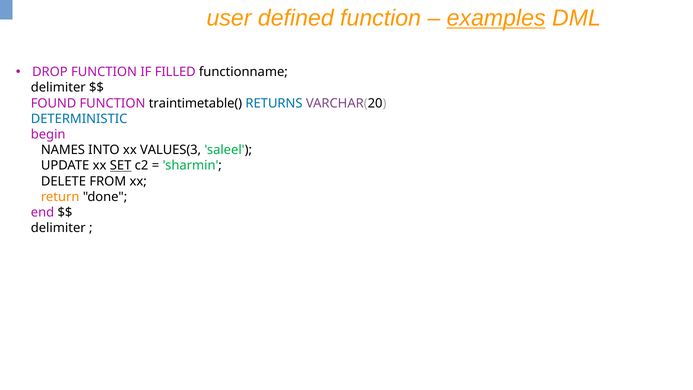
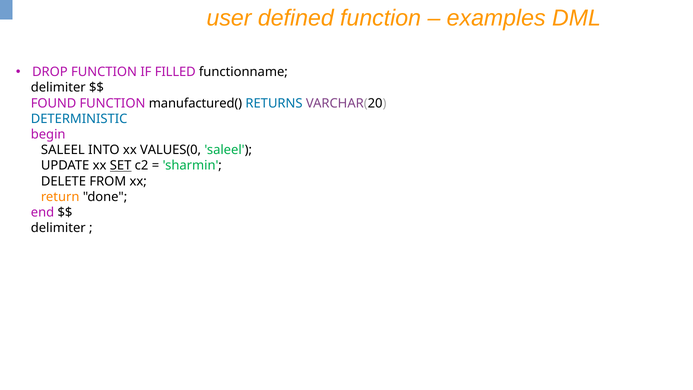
examples underline: present -> none (496, 18)
traintimetable(: traintimetable( -> manufactured( (195, 103)
NAMES: NAMES -> SALEEL (63, 150)
VALUES(3: VALUES(3 -> VALUES(0 (171, 150)
